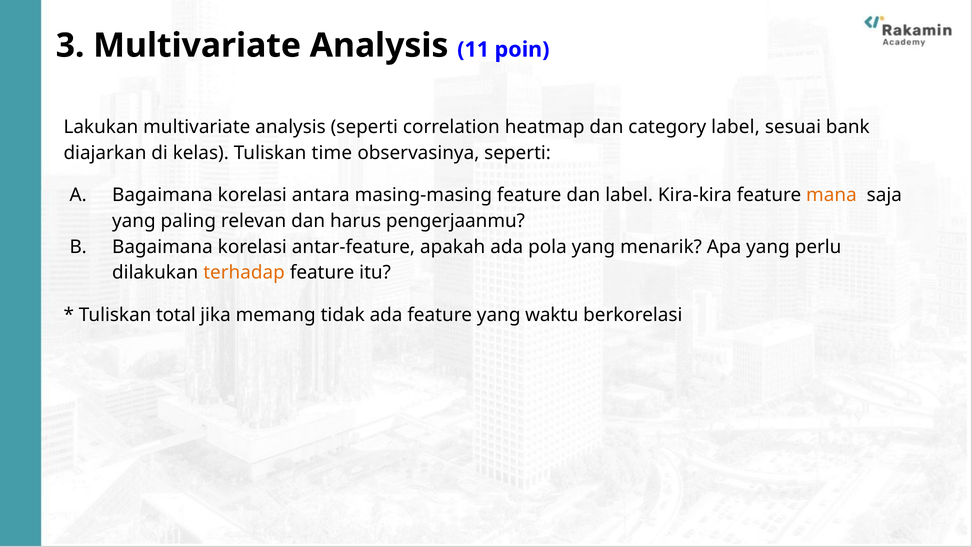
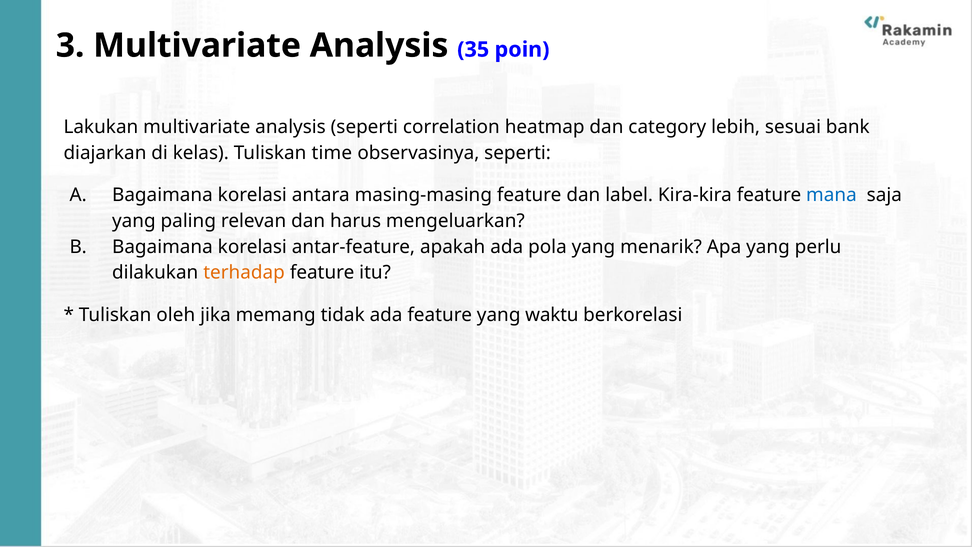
11: 11 -> 35 (473, 50)
category label: label -> lebih (736, 127)
mana colour: orange -> blue (831, 195)
pengerjaanmu: pengerjaanmu -> mengeluarkan (455, 221)
total: total -> oleh (176, 315)
